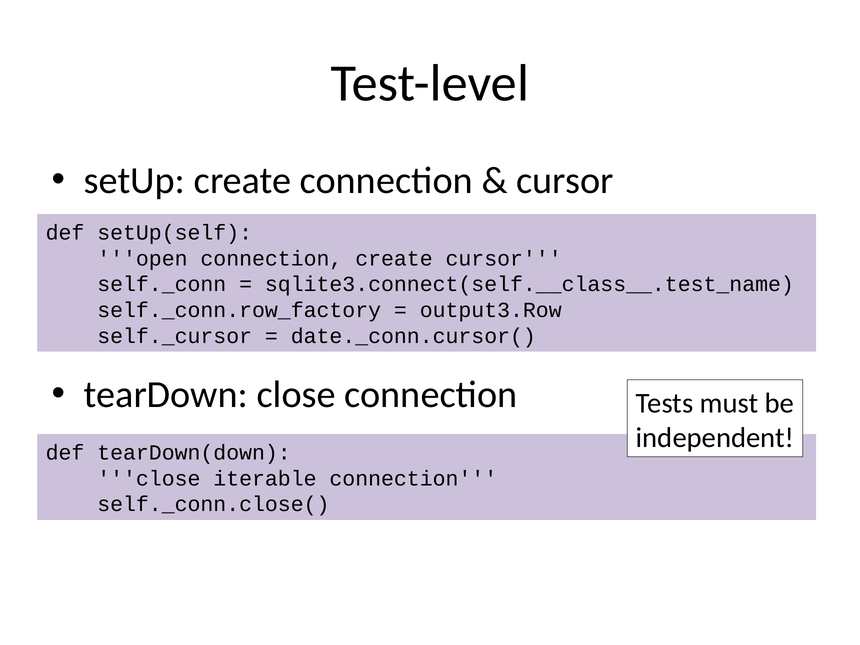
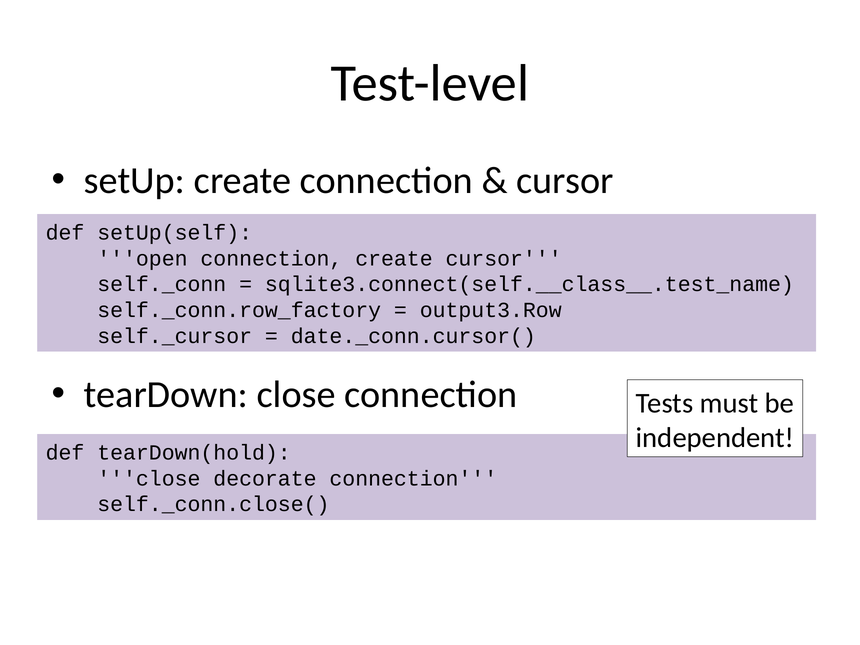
tearDown(down: tearDown(down -> tearDown(hold (194, 453)
iterable: iterable -> decorate (265, 479)
